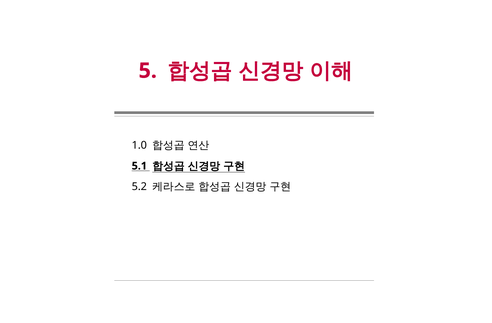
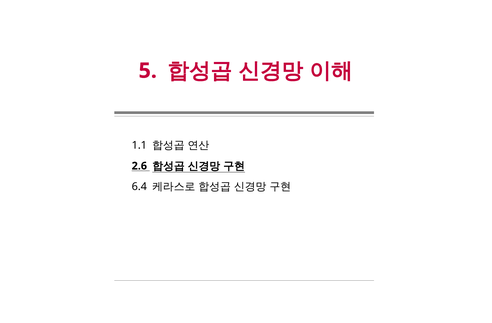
1.0: 1.0 -> 1.1 (139, 145)
5.1: 5.1 -> 2.6 (139, 166)
5.2: 5.2 -> 6.4 (139, 187)
